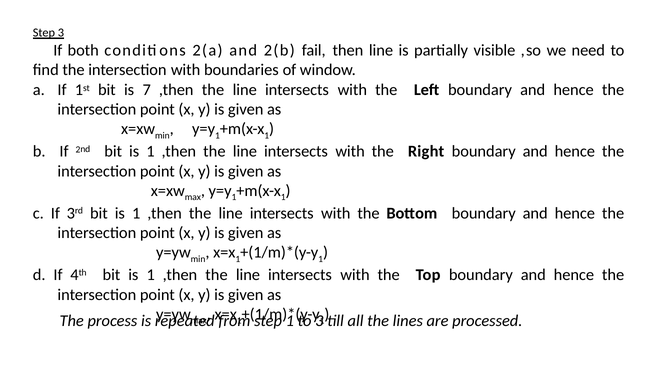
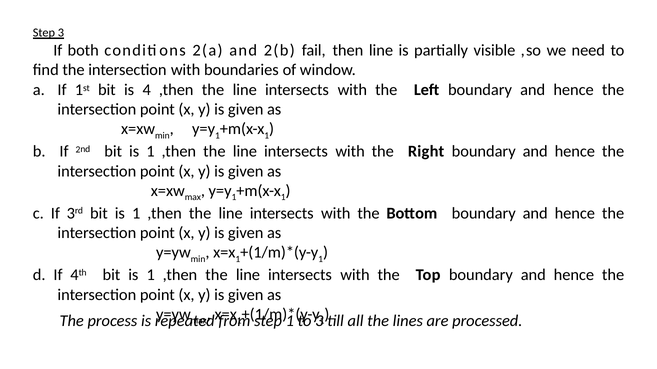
7: 7 -> 4 (147, 90)
